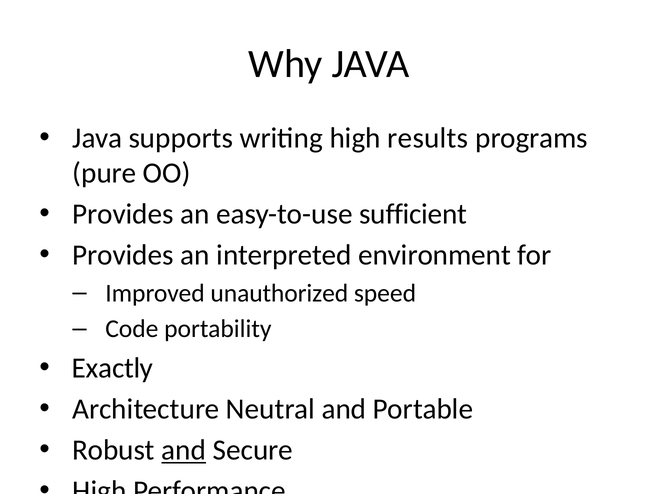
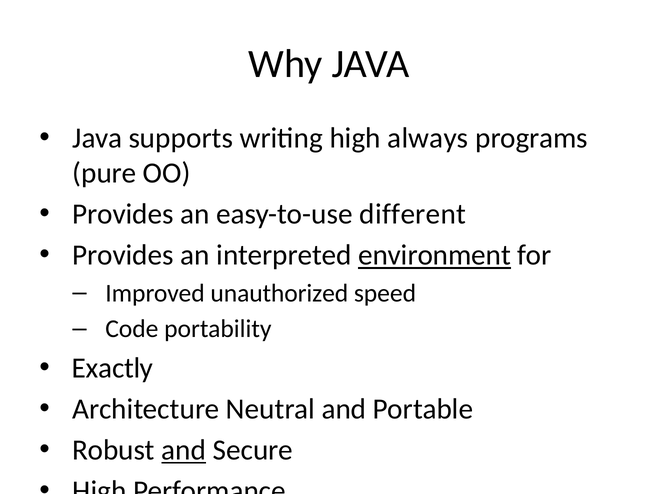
results: results -> always (428, 138)
sufficient: sufficient -> different (413, 214)
environment underline: none -> present (434, 255)
